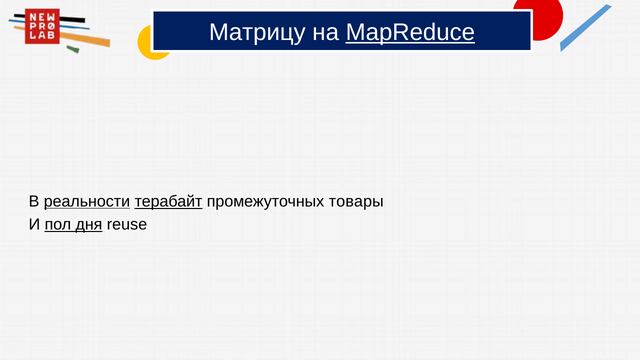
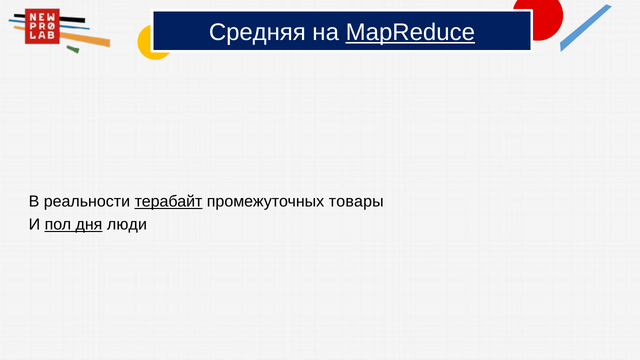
Матрицу: Матрицу -> Средняя (257, 32)
реальности underline: present -> none (87, 201)
reuse: reuse -> люди (127, 224)
